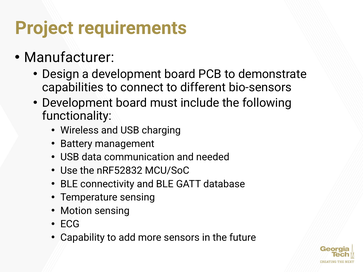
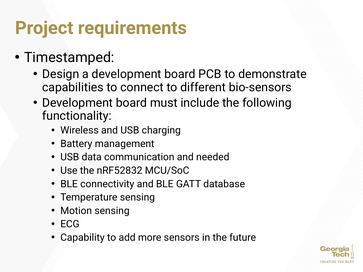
Manufacturer: Manufacturer -> Timestamped (69, 58)
